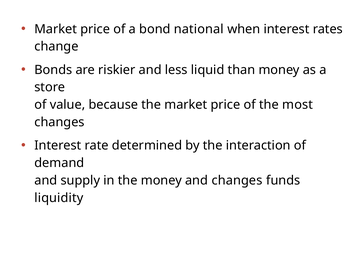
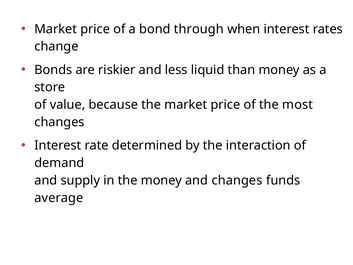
national: national -> through (199, 29)
liquidity: liquidity -> average (59, 198)
